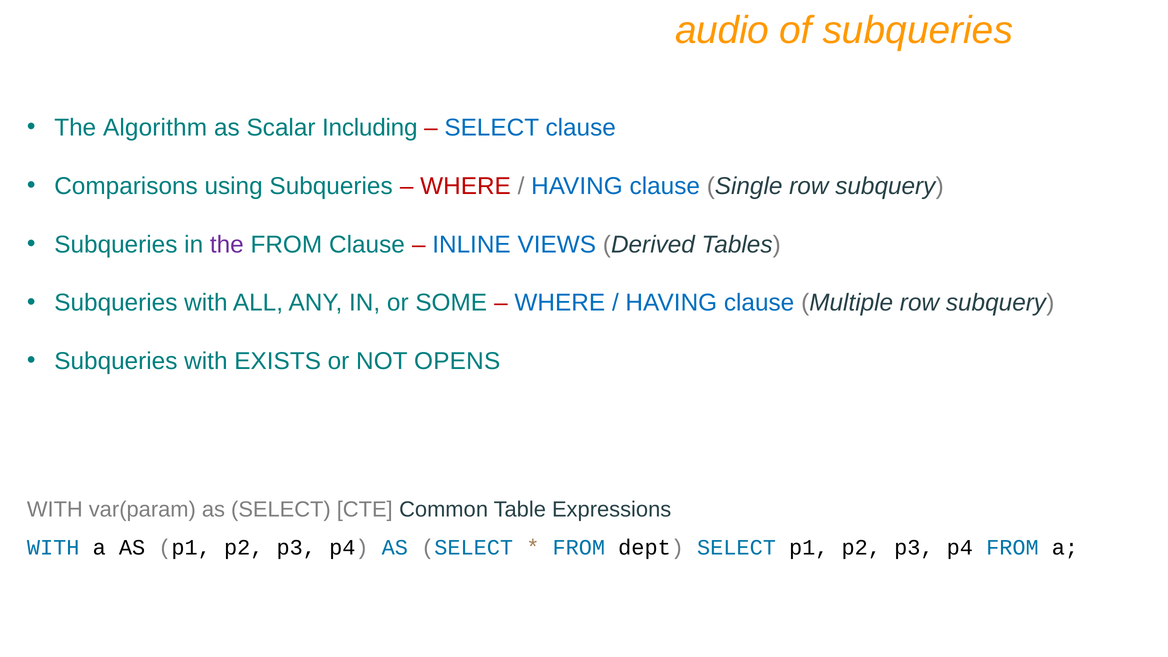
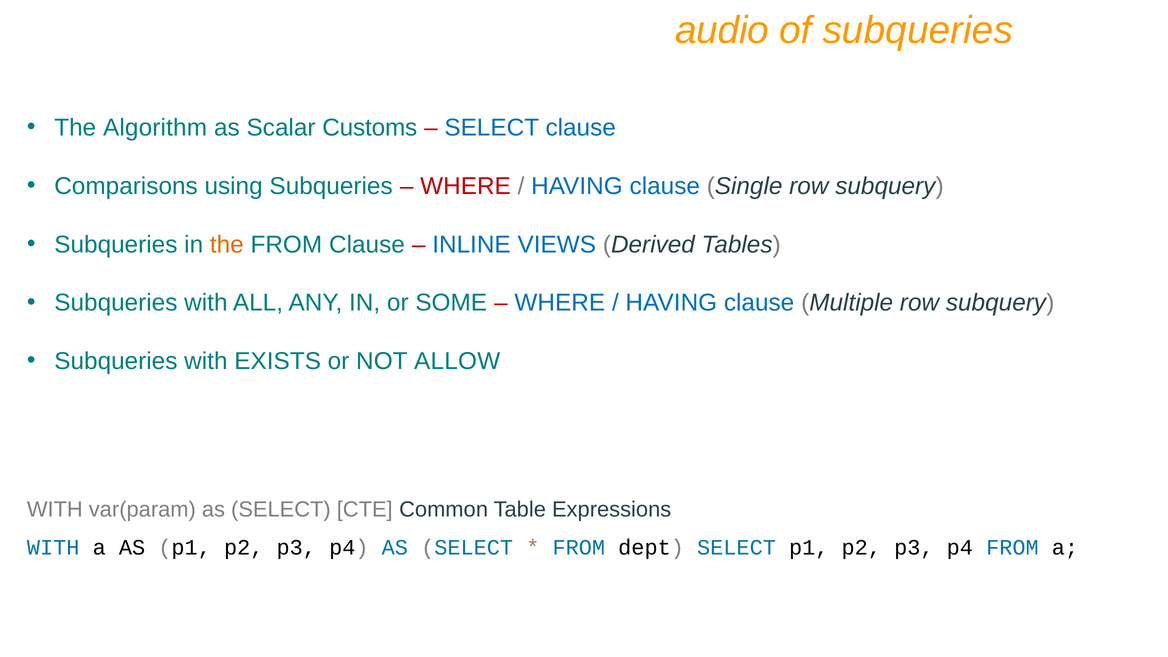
Including: Including -> Customs (370, 128)
the colour: purple -> orange (227, 244)
OPENS: OPENS -> ALLOW (457, 361)
